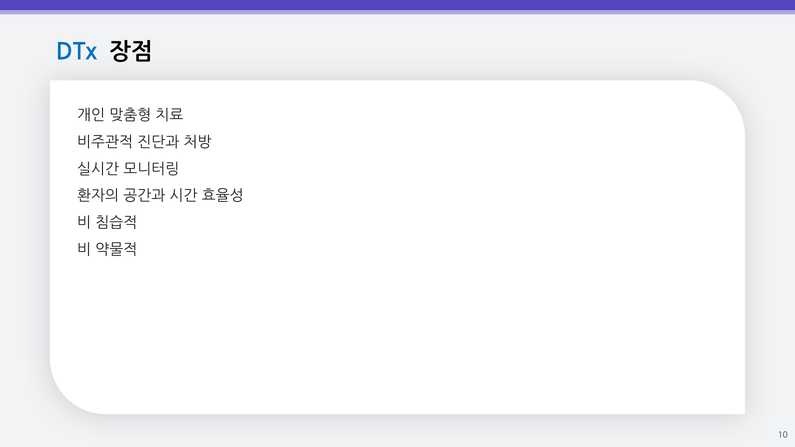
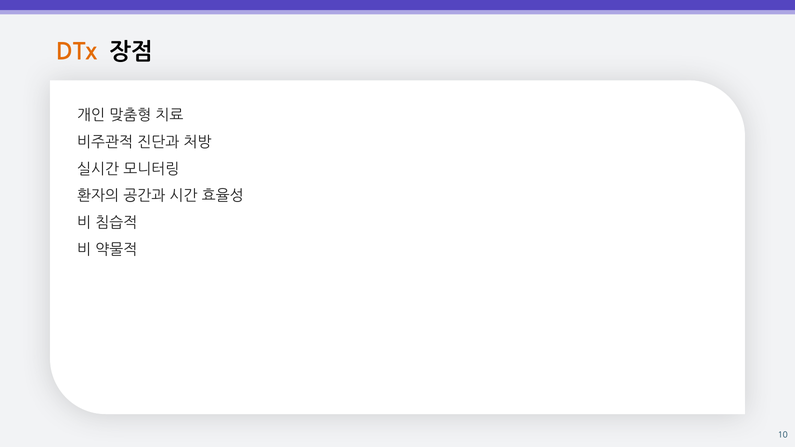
DTx colour: blue -> orange (77, 52)
